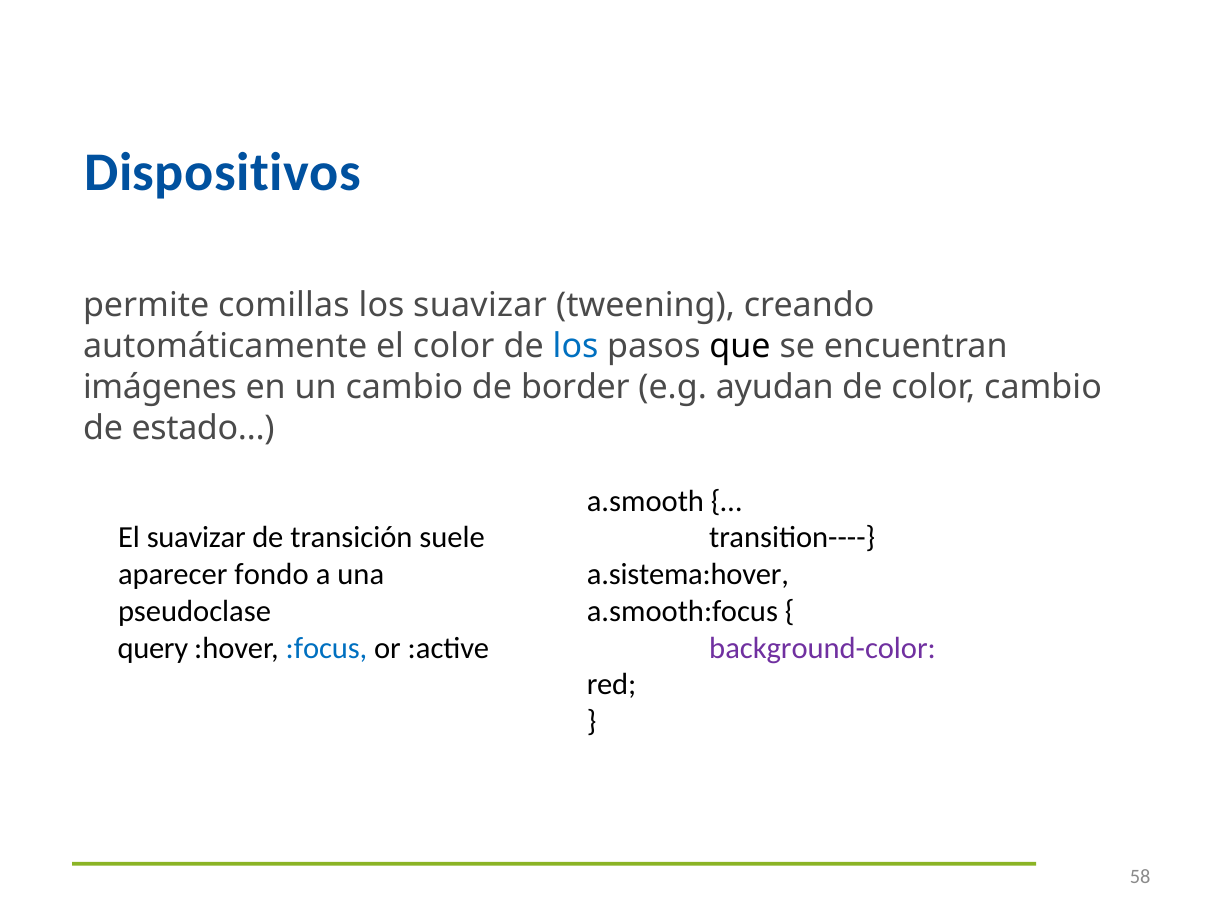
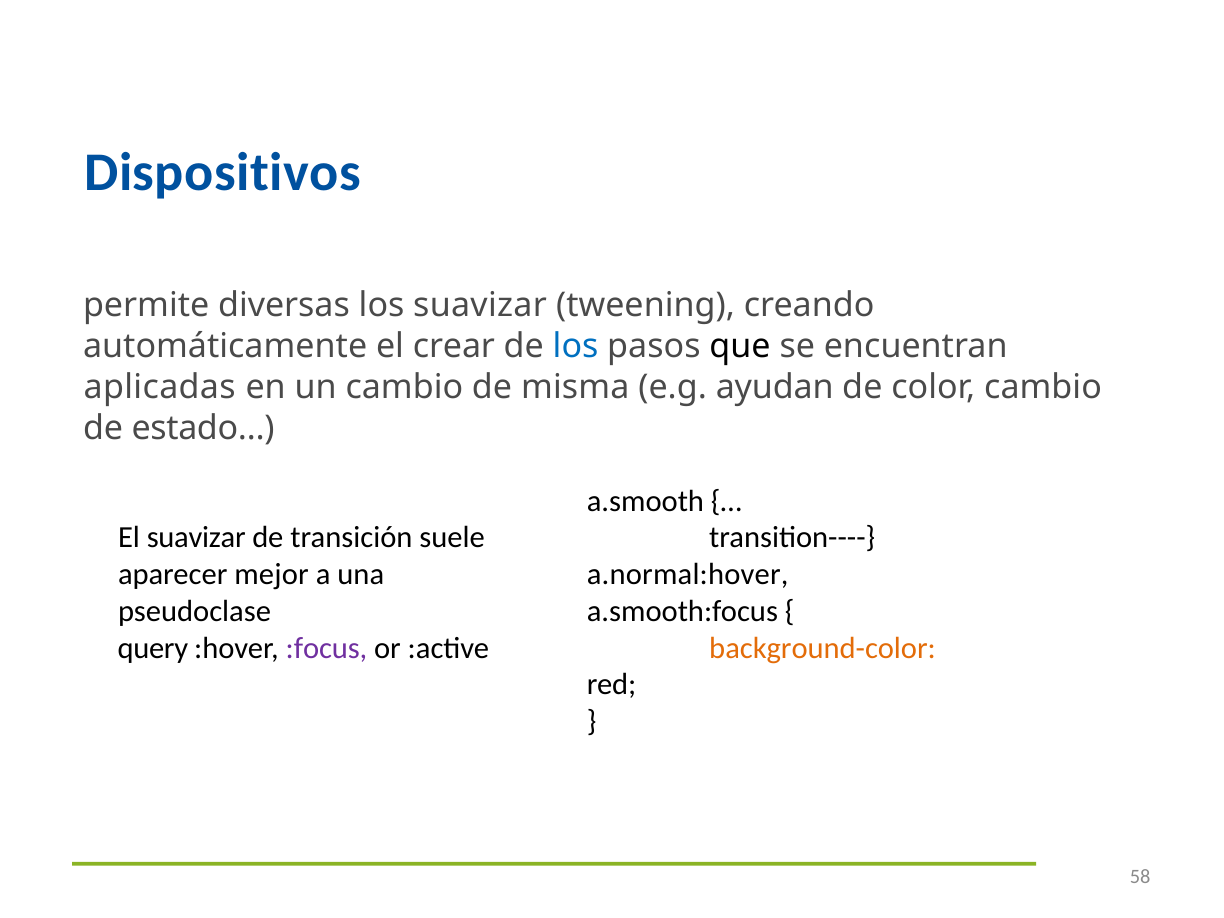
comillas: comillas -> diversas (284, 306)
el color: color -> crear (454, 346)
imágenes: imágenes -> aplicadas (160, 387)
border: border -> misma (575, 387)
fondo: fondo -> mejor (272, 574)
a.sistema:hover: a.sistema:hover -> a.normal:hover (688, 574)
:focus colour: blue -> purple (326, 648)
background-color colour: purple -> orange (823, 648)
